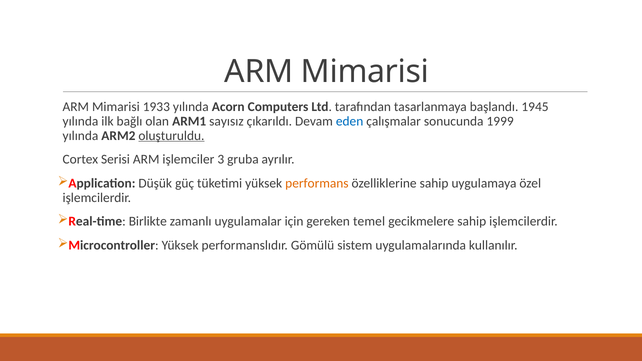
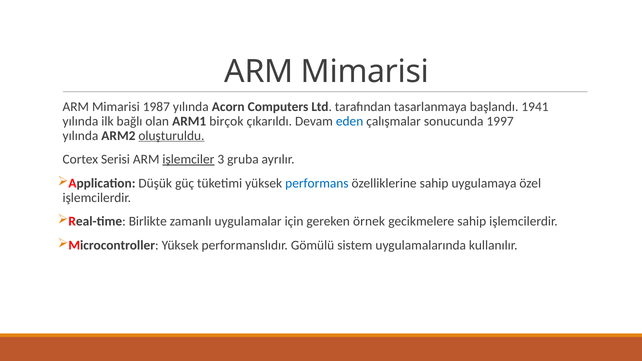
1933: 1933 -> 1987 (156, 107)
1945: 1945 -> 1941 (535, 107)
sayısız: sayısız -> birçok (226, 121)
1999: 1999 -> 1997 (500, 121)
işlemciler underline: none -> present (188, 159)
performans colour: orange -> blue (317, 183)
temel: temel -> örnek (369, 222)
